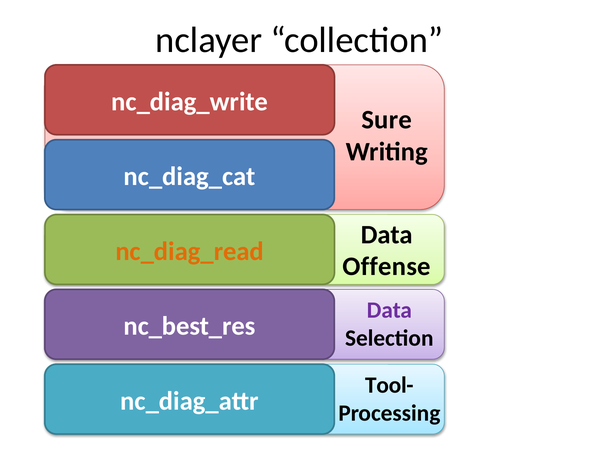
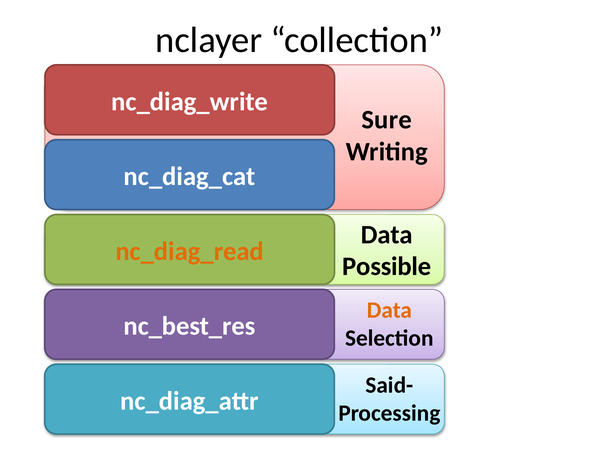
Offense: Offense -> Possible (387, 267)
Data colour: purple -> orange (389, 310)
Tool-: Tool- -> Said- (389, 385)
